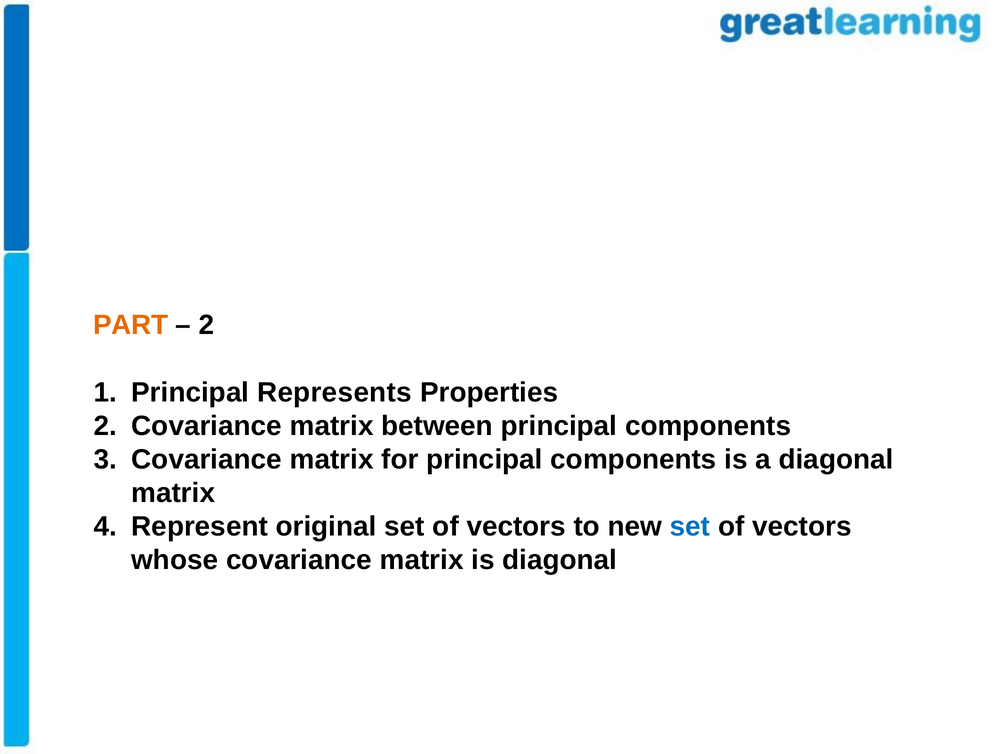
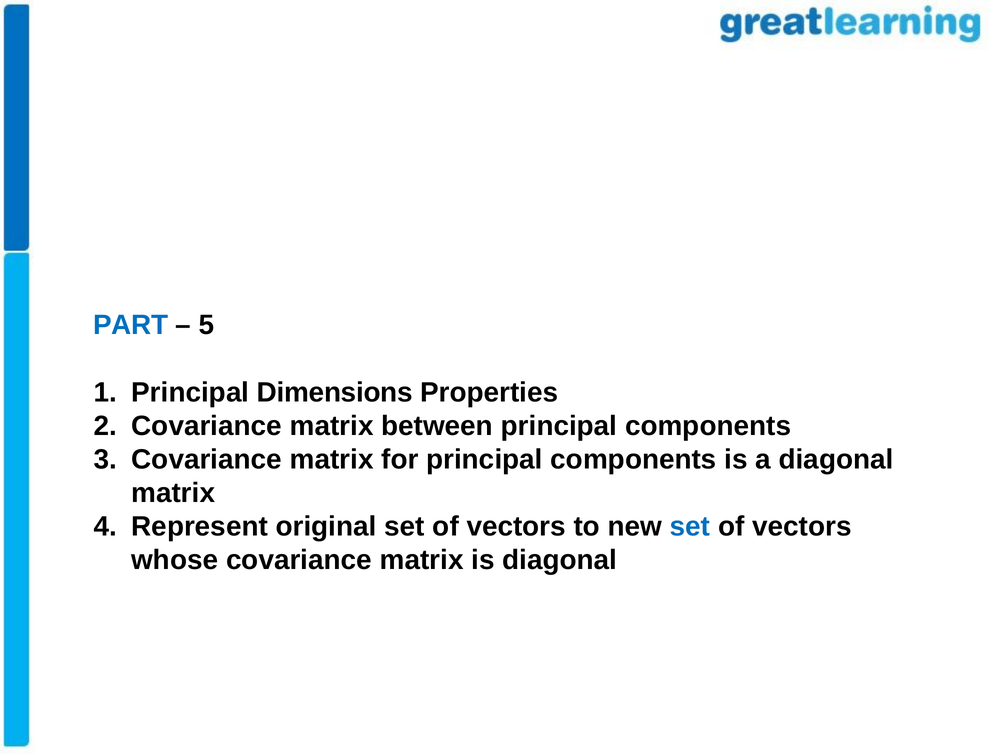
PART colour: orange -> blue (131, 325)
2: 2 -> 5 (206, 325)
Represents: Represents -> Dimensions (335, 392)
